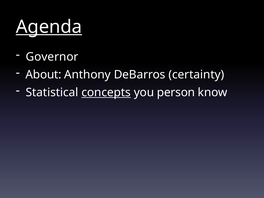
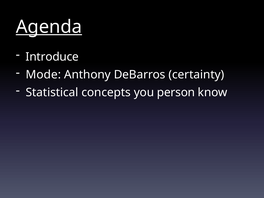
Governor: Governor -> Introduce (52, 57)
About: About -> Mode (43, 75)
concepts underline: present -> none (106, 92)
